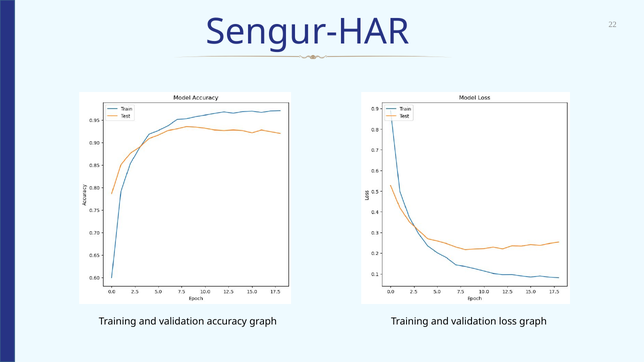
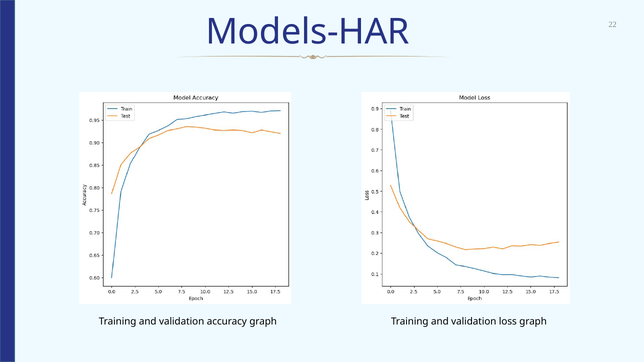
Sengur-HAR: Sengur-HAR -> Models-HAR (308, 32)
